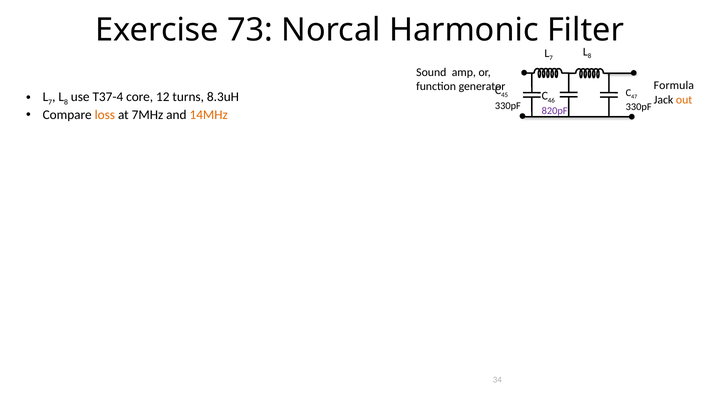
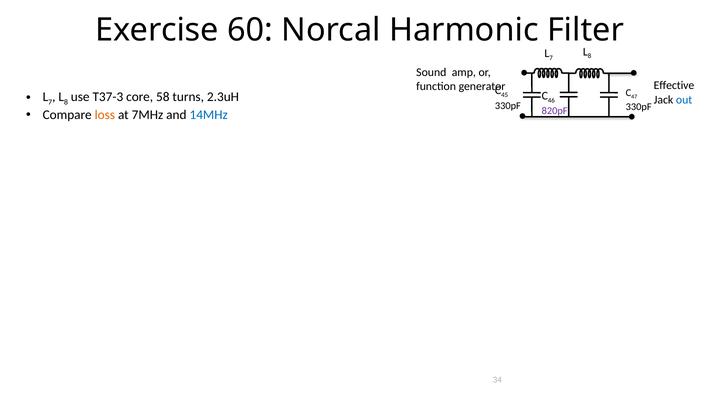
73: 73 -> 60 (250, 30)
Formula: Formula -> Effective (674, 86)
T37-4: T37-4 -> T37-3 (108, 97)
12: 12 -> 58 (163, 97)
8.3uH: 8.3uH -> 2.3uH (223, 97)
out colour: orange -> blue (684, 100)
14MHz colour: orange -> blue (209, 115)
